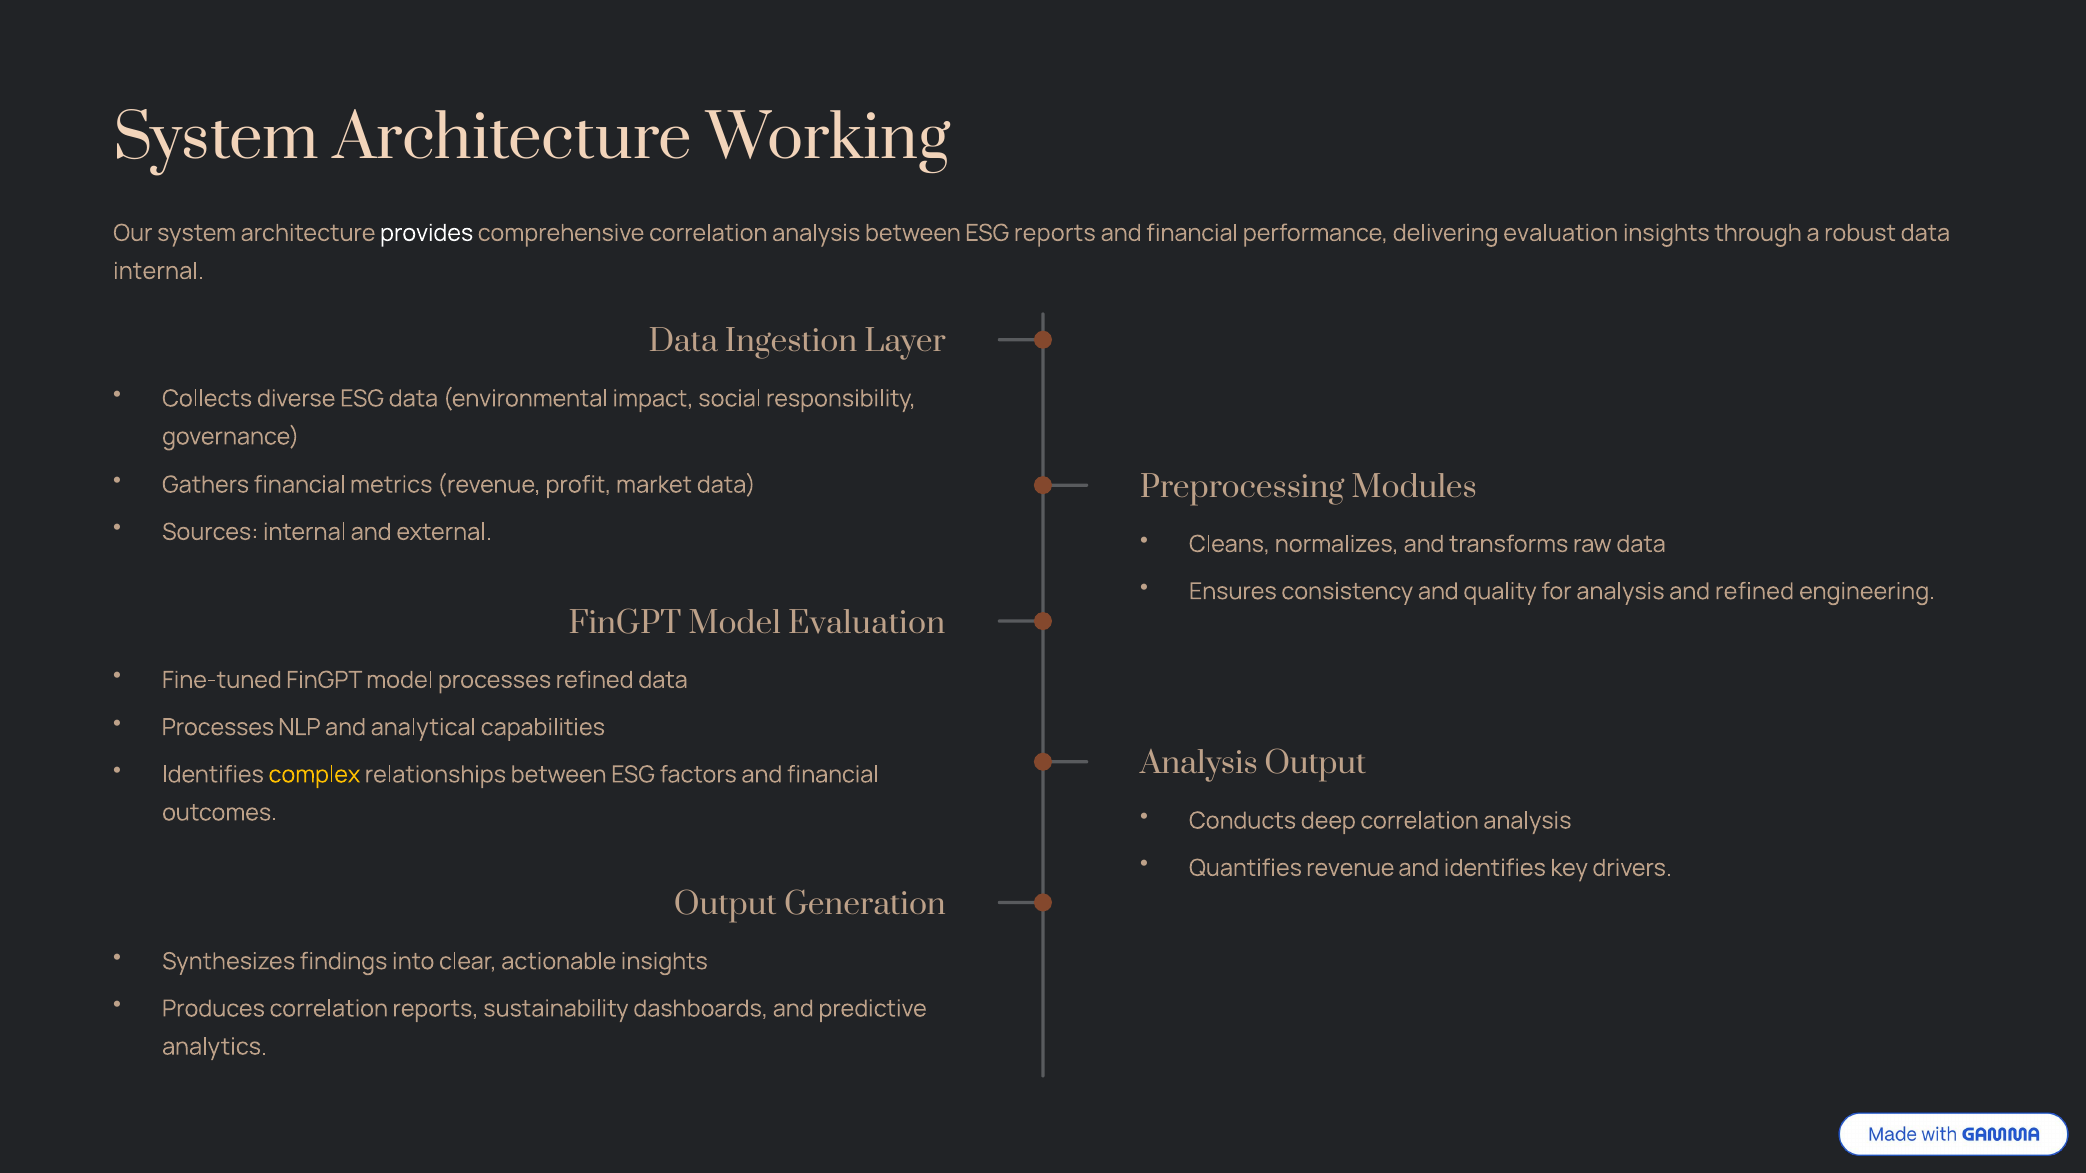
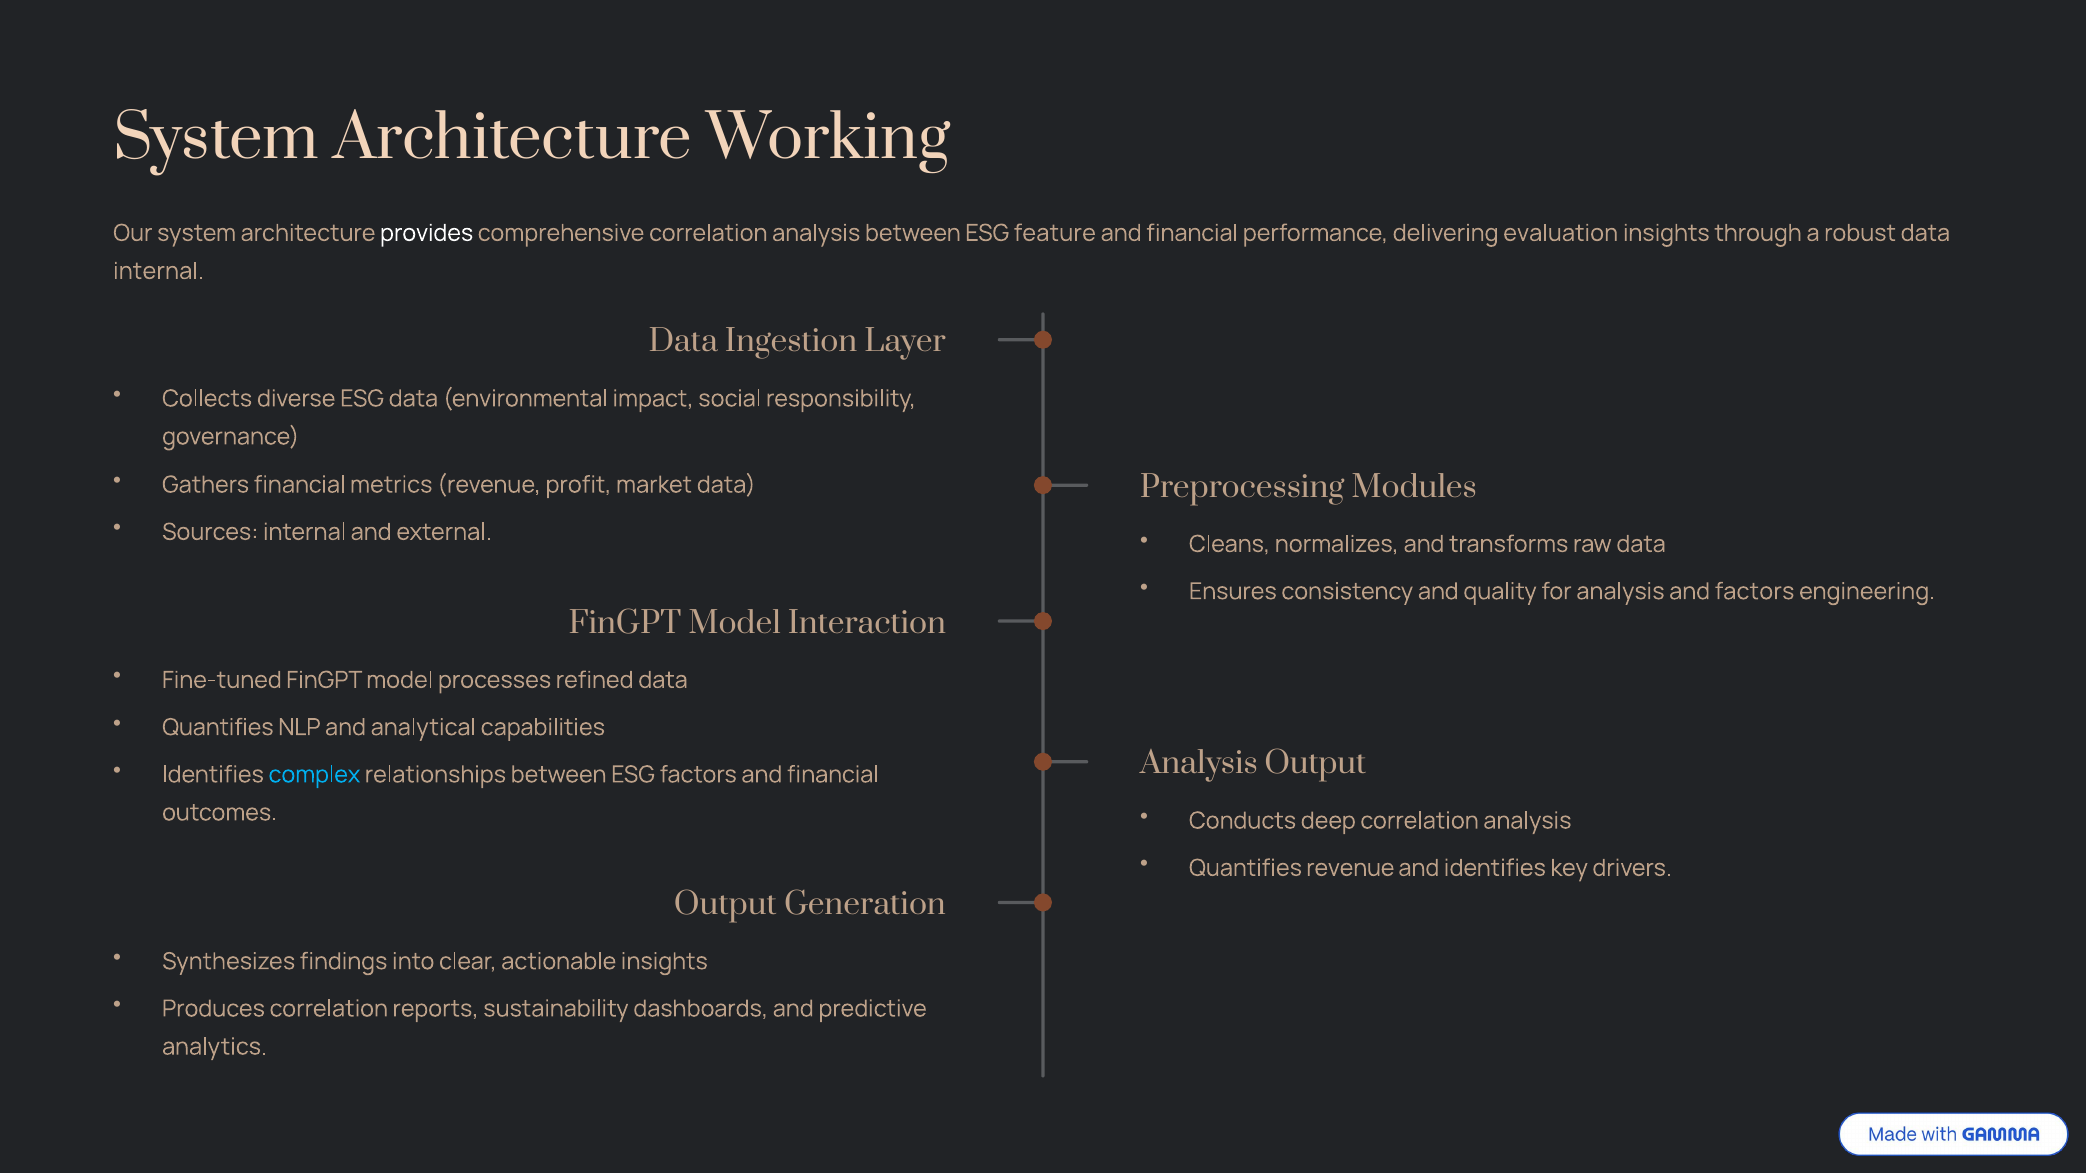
ESG reports: reports -> feature (1055, 233)
and refined: refined -> factors (1755, 592)
Model Evaluation: Evaluation -> Interaction (867, 624)
Processes: Processes -> Quantifies (218, 728)
complex colour: yellow -> light blue (314, 775)
